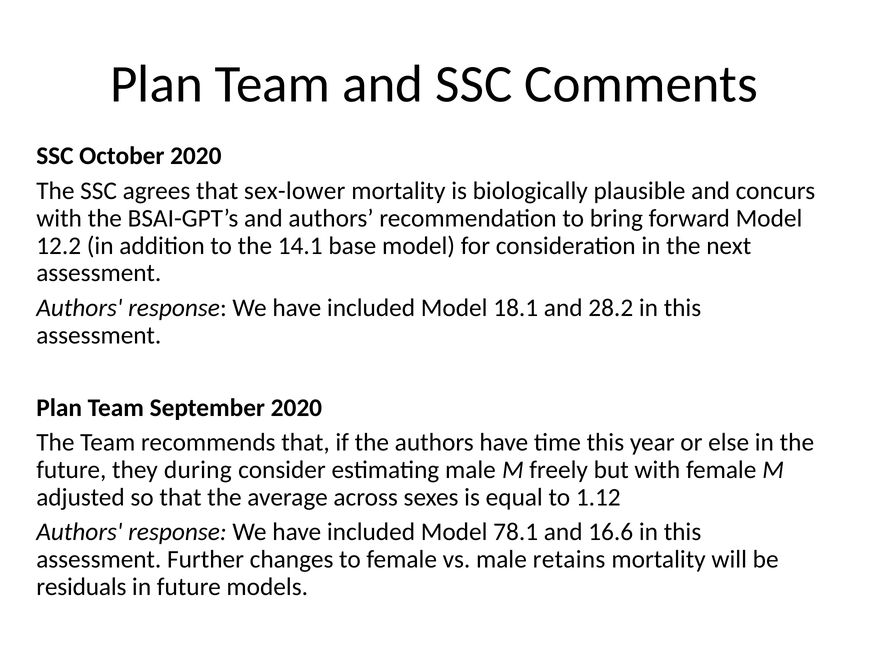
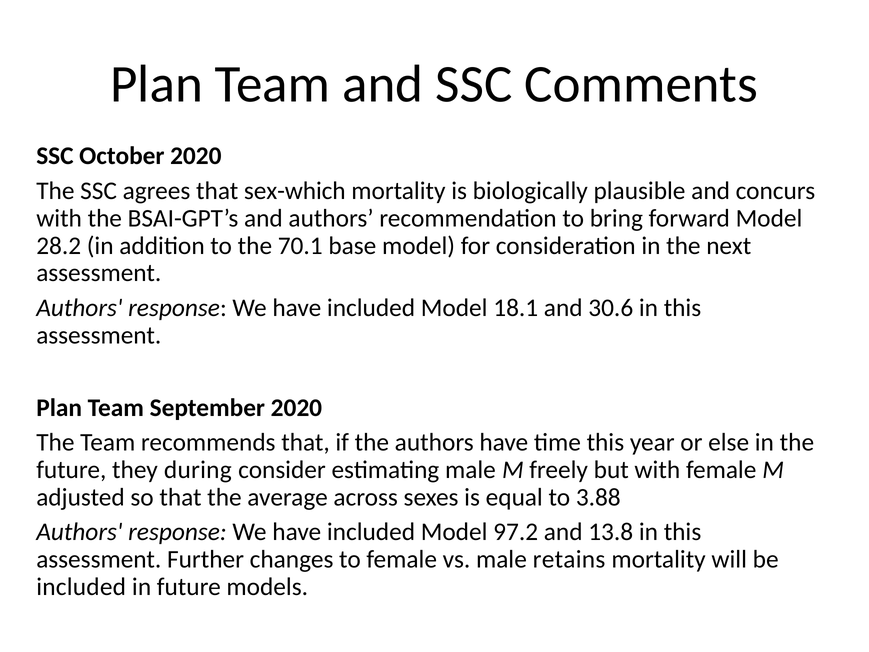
sex-lower: sex-lower -> sex-which (295, 191)
12.2: 12.2 -> 28.2 (59, 246)
14.1: 14.1 -> 70.1 (300, 246)
28.2: 28.2 -> 30.6 (611, 308)
1.12: 1.12 -> 3.88 (598, 497)
78.1: 78.1 -> 97.2 (516, 532)
16.6: 16.6 -> 13.8 (611, 532)
residuals: residuals -> included (81, 587)
